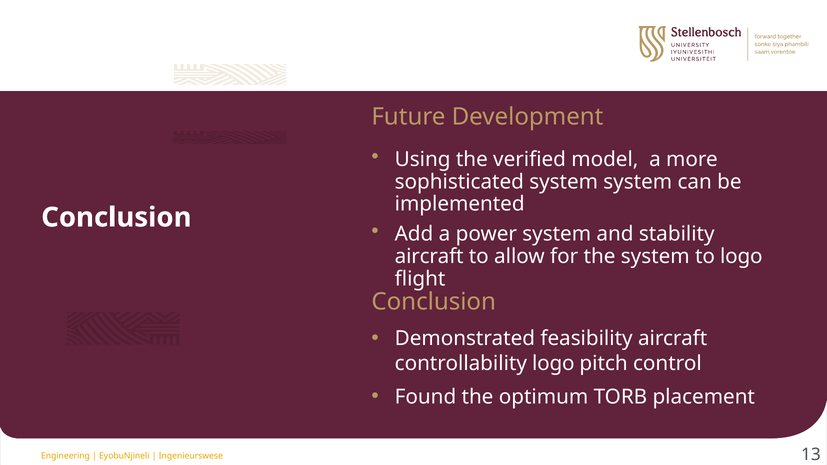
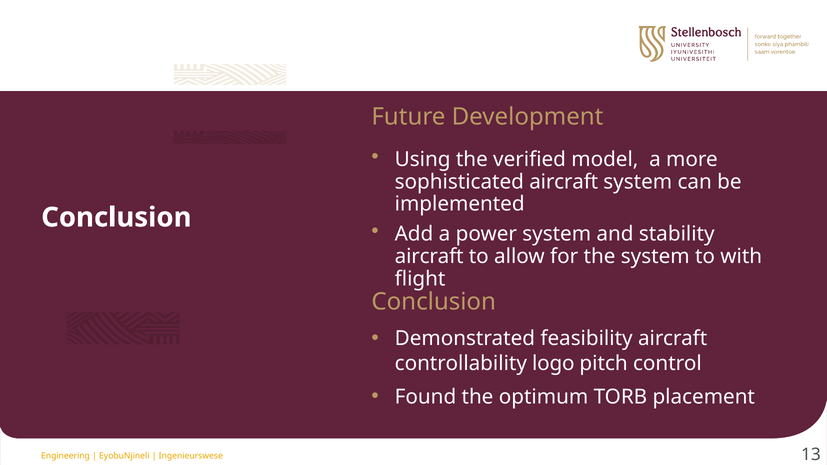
sophisticated system: system -> aircraft (564, 182)
to logo: logo -> with (741, 257)
